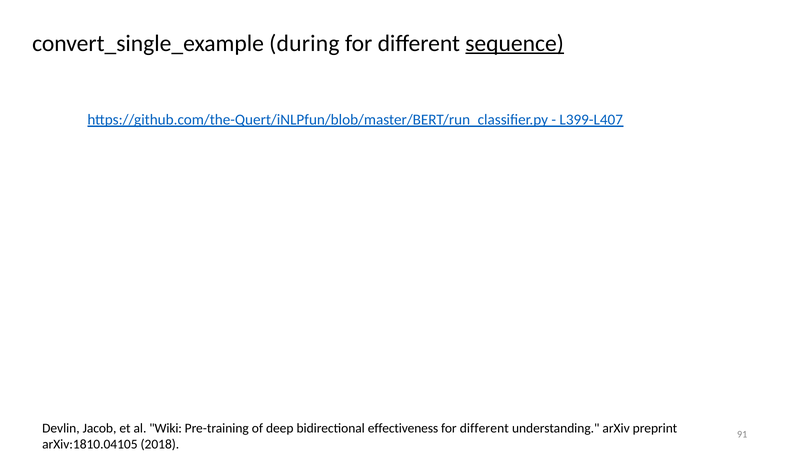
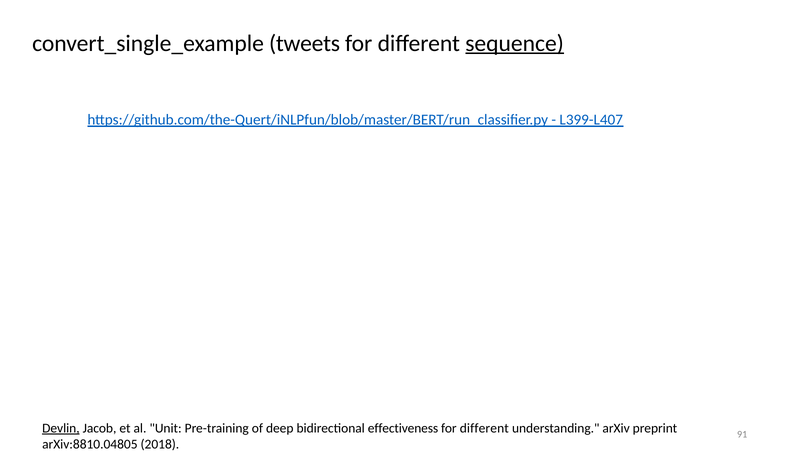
during: during -> tweets (305, 43)
Devlin underline: none -> present (61, 428)
Wiki: Wiki -> Unit (166, 428)
arXiv:1810.04105: arXiv:1810.04105 -> arXiv:8810.04805 (90, 444)
